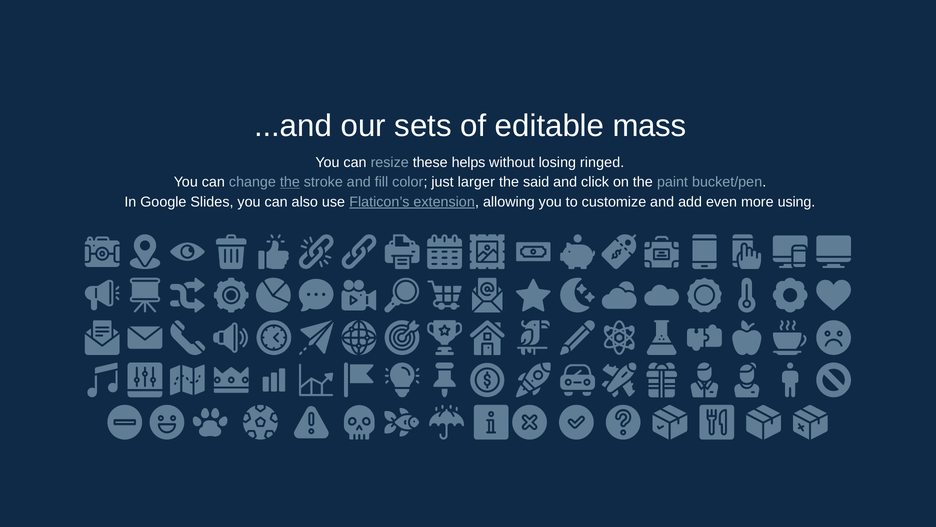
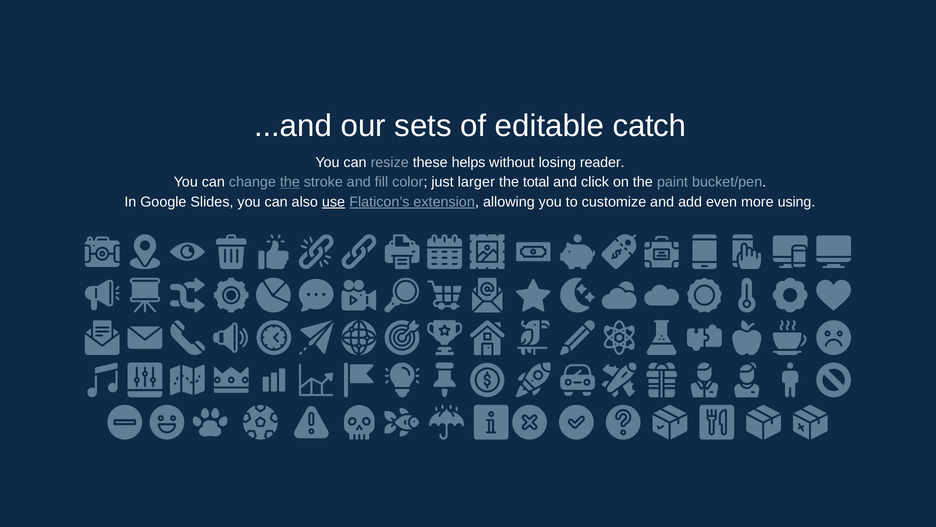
mass: mass -> catch (649, 126)
ringed: ringed -> reader (602, 162)
said: said -> total (536, 182)
use underline: none -> present (333, 202)
